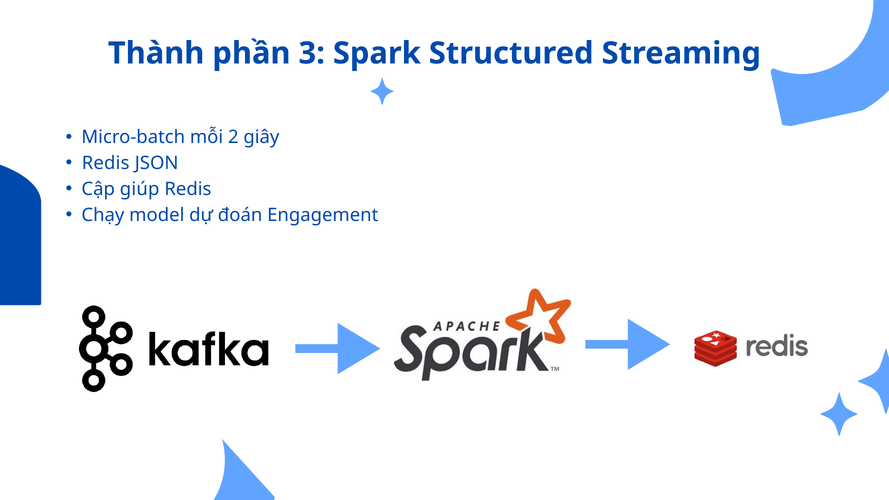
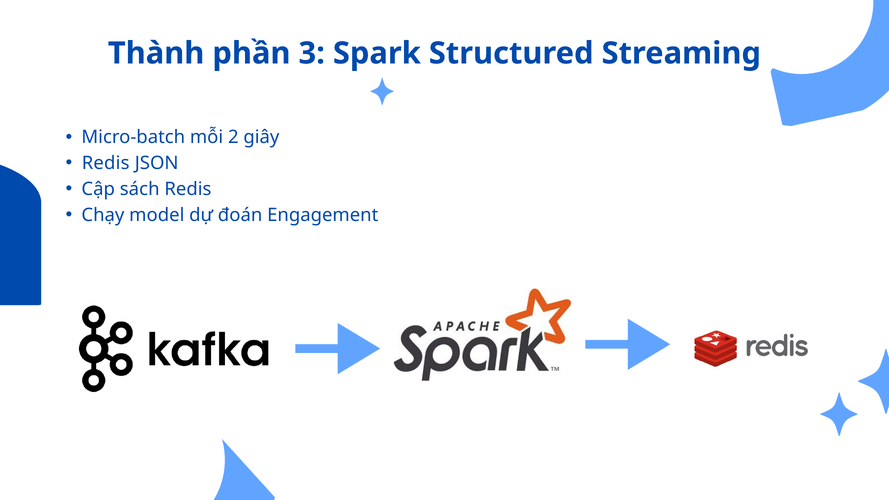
giúp: giúp -> sách (140, 189)
